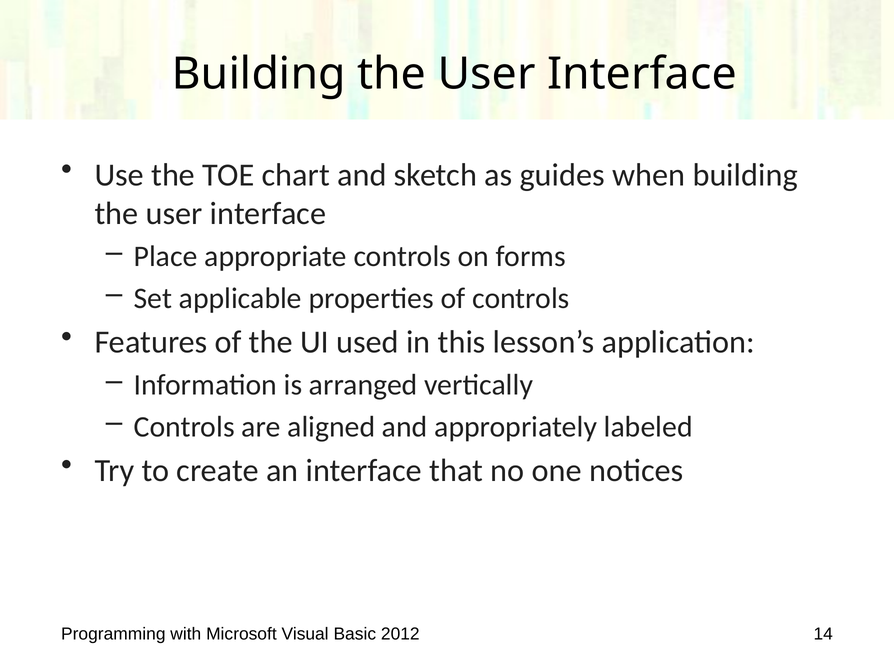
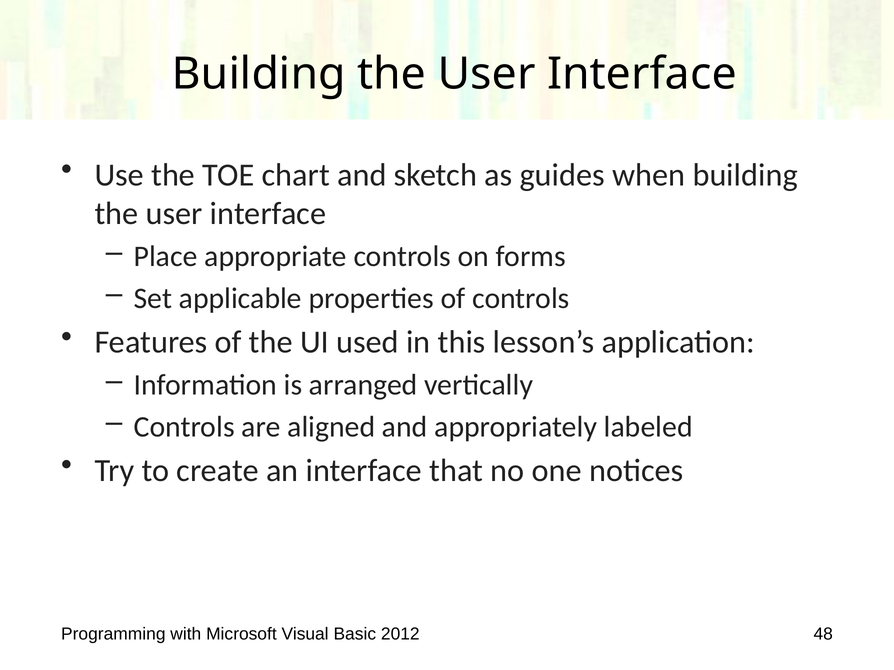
14: 14 -> 48 (823, 634)
